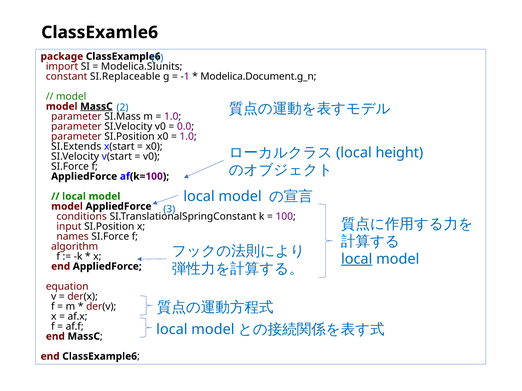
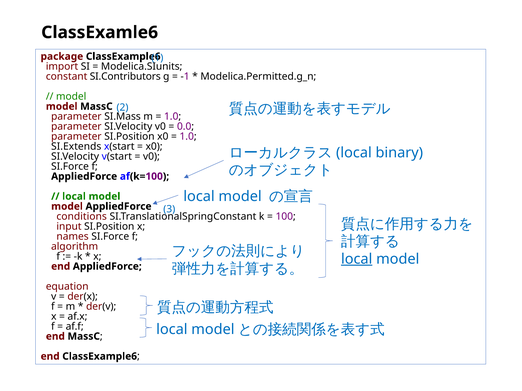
SI.Replaceable: SI.Replaceable -> SI.Contributors (125, 77)
Modelica.Document.g_n: Modelica.Document.g_n -> Modelica.Permitted.g_n (258, 77)
MassC underline: present -> none (96, 107)
height: height -> binary (399, 153)
